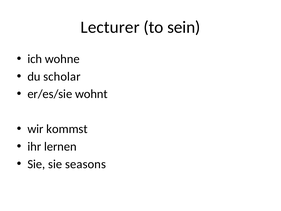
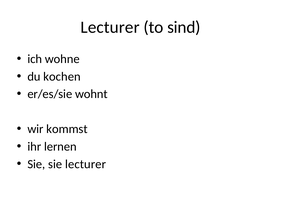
sein: sein -> sind (184, 27)
scholar: scholar -> kochen (62, 76)
sie seasons: seasons -> lecturer (86, 164)
